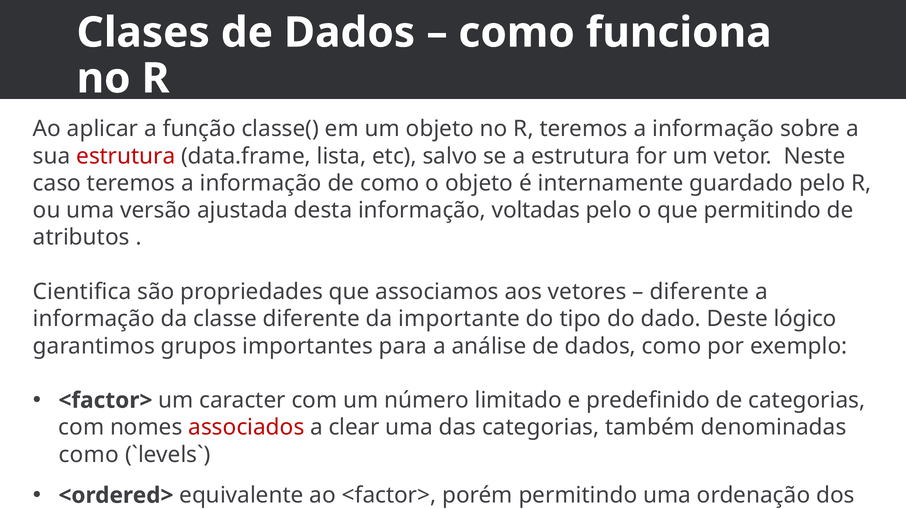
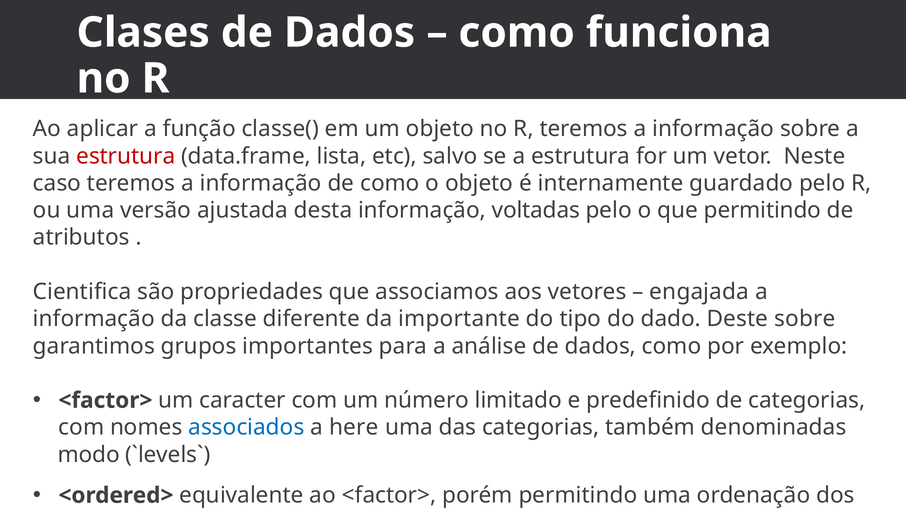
diferente: diferente -> engajada (699, 292)
Deste lógico: lógico -> sobre (805, 319)
associados colour: red -> blue (246, 428)
clear: clear -> here (354, 428)
como: como -> modo (89, 455)
